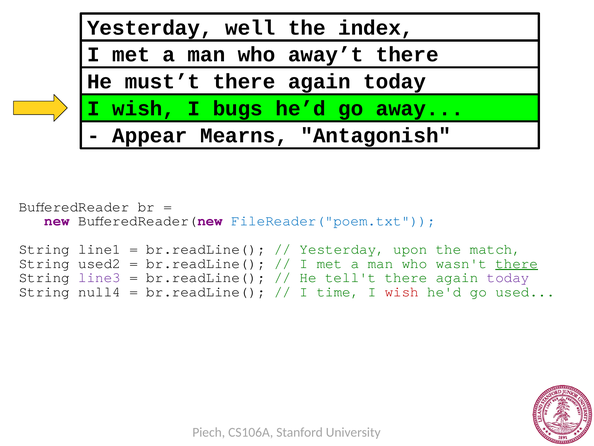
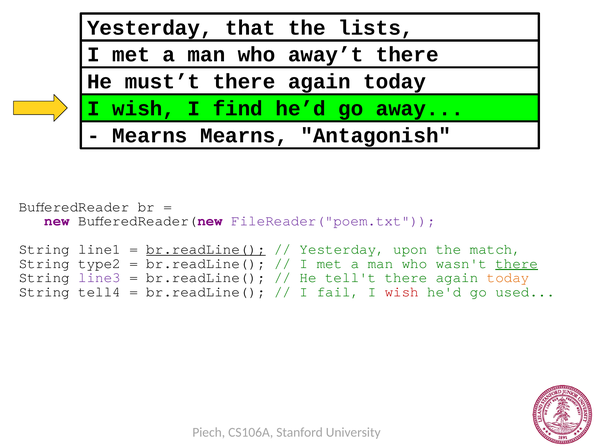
well: well -> that (250, 28)
index: index -> lists (376, 28)
bugs: bugs -> find (238, 109)
Appear: Appear -> Mearns (150, 135)
FileReader("poem.txt colour: blue -> purple (333, 221)
br.readLine( underline: none -> present (206, 249)
used2: used2 -> type2 (100, 263)
today colour: purple -> orange (508, 277)
null4: null4 -> tell4 (100, 291)
time: time -> fail (338, 291)
